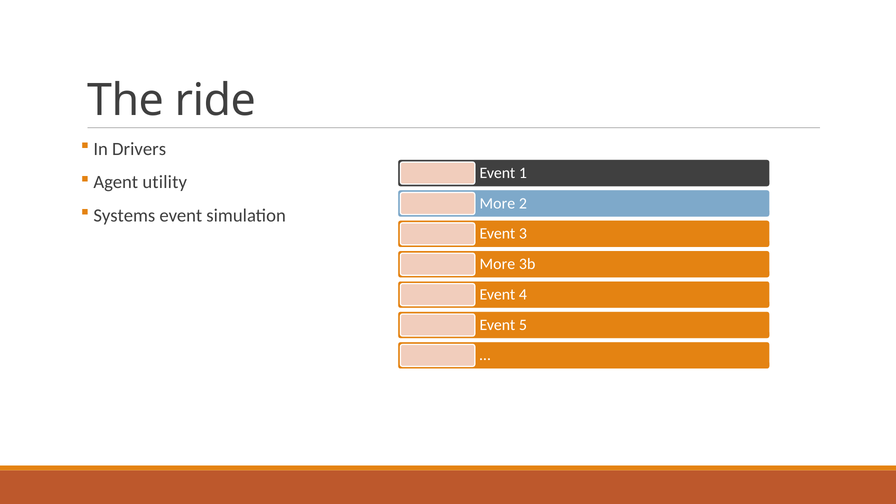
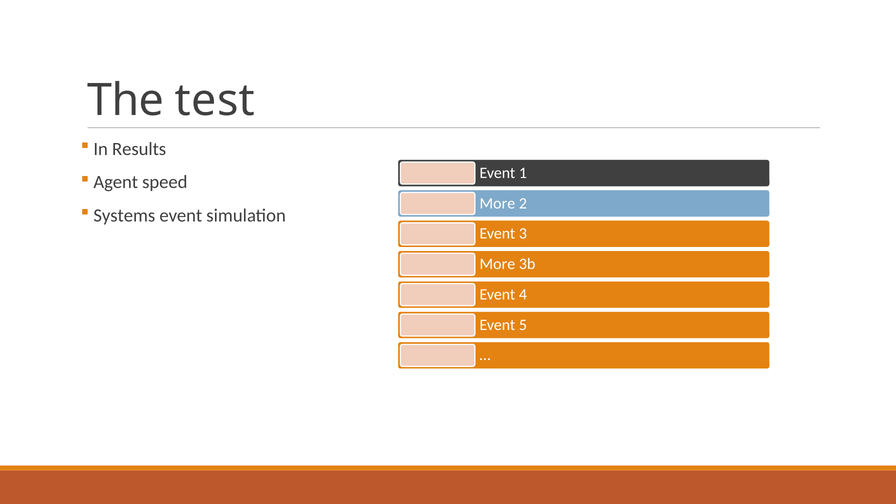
ride: ride -> test (215, 100)
Drivers: Drivers -> Results (139, 149)
utility: utility -> speed (165, 182)
